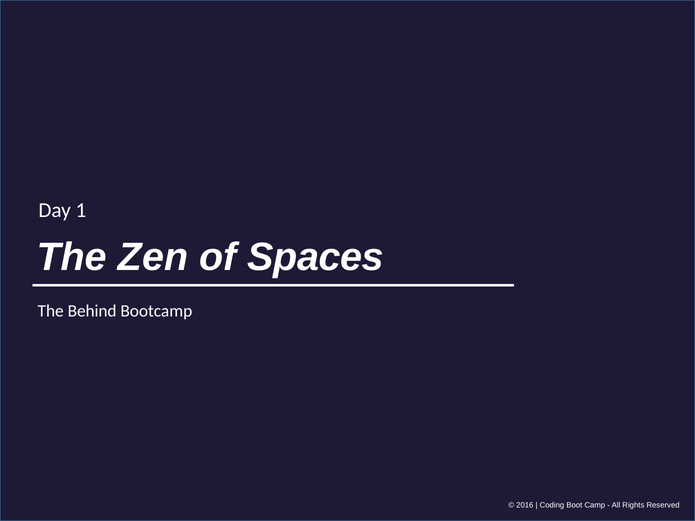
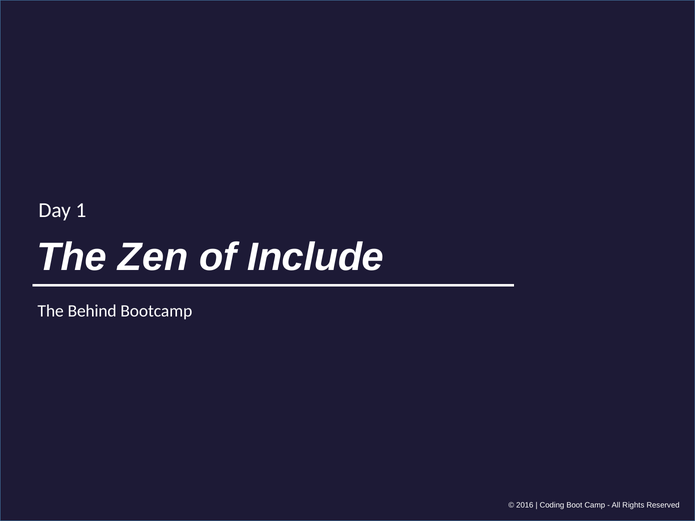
Spaces: Spaces -> Include (316, 257)
